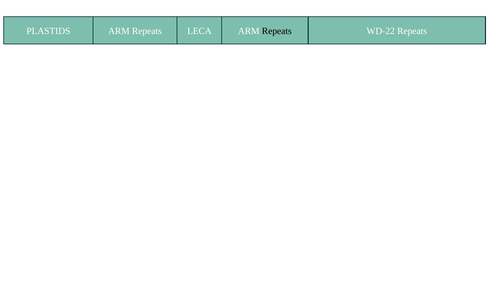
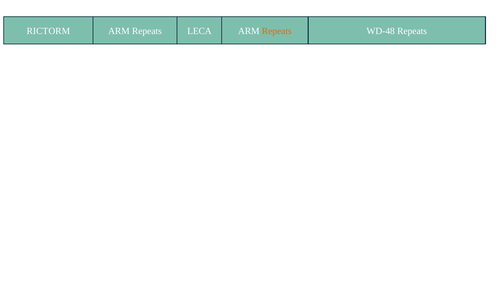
PLASTIDS: PLASTIDS -> RICTORM (48, 31)
Repeats colour: black -> orange (277, 31)
WD-22: WD-22 -> WD-48 (381, 31)
